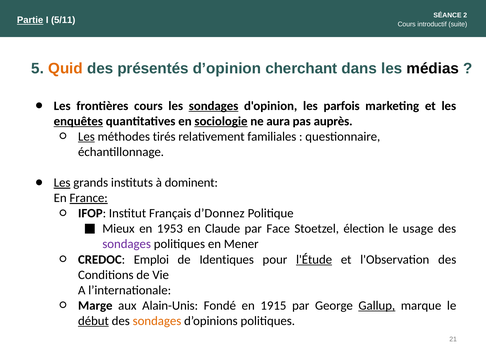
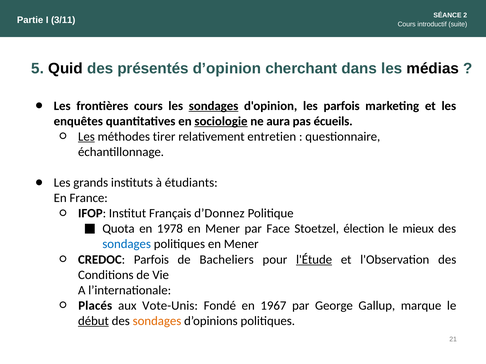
Partie underline: present -> none (30, 20)
5/11: 5/11 -> 3/11 (63, 20)
Quid colour: orange -> black (65, 68)
enquêtes underline: present -> none (78, 121)
auprès: auprès -> écueils (333, 121)
tirés: tirés -> tirer (164, 137)
familiales: familiales -> entretien (272, 137)
Les underline: present -> none (62, 183)
dominent: dominent -> étudiants (191, 183)
France underline: present -> none (89, 198)
Mieux: Mieux -> Quota (118, 229)
1953: 1953 -> 1978 (170, 229)
Claude: Claude -> Mener (223, 229)
usage: usage -> mieux (418, 229)
sondages colour: purple -> blue (127, 244)
CREDOC Emploi: Emploi -> Parfois (151, 260)
Identiques: Identiques -> Bacheliers (227, 260)
Marge: Marge -> Placés (95, 306)
Alain-Unis: Alain-Unis -> Vote-Unis (170, 306)
1915: 1915 -> 1967 (273, 306)
Gallup underline: present -> none (377, 306)
